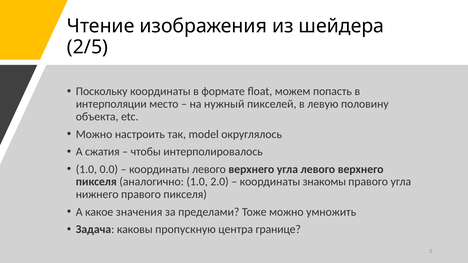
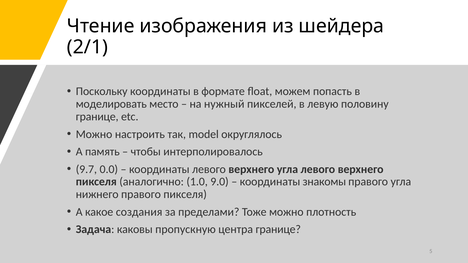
2/5: 2/5 -> 2/1 (88, 47)
интерполяции: интерполяции -> моделировать (111, 104)
объекта: объекта -> границе (97, 117)
сжатия: сжатия -> память (102, 152)
1.0: 1.0 -> 9.7 (86, 169)
2.0: 2.0 -> 9.0 (220, 182)
значения: значения -> создания (139, 212)
умножить: умножить -> плотность (331, 212)
